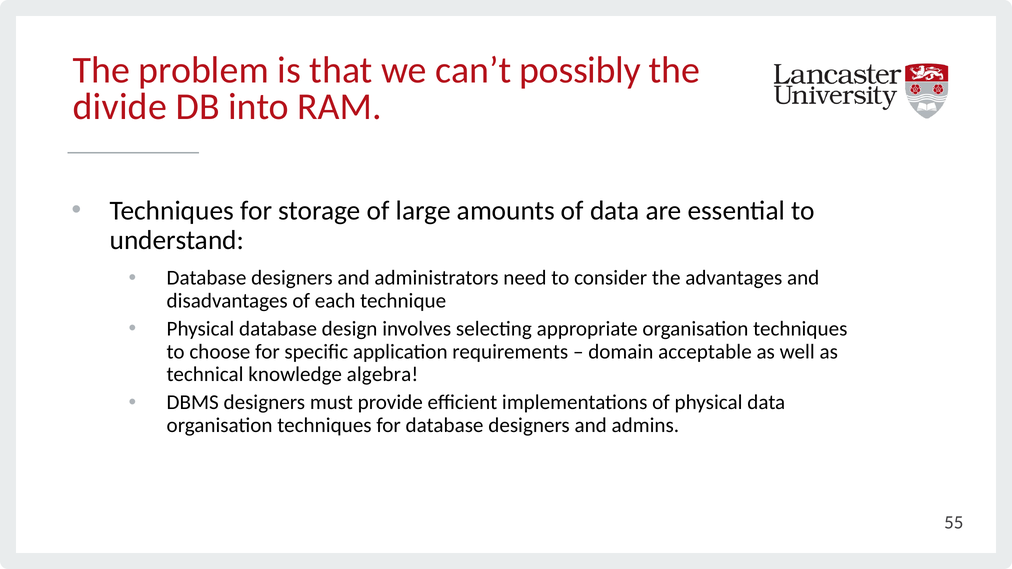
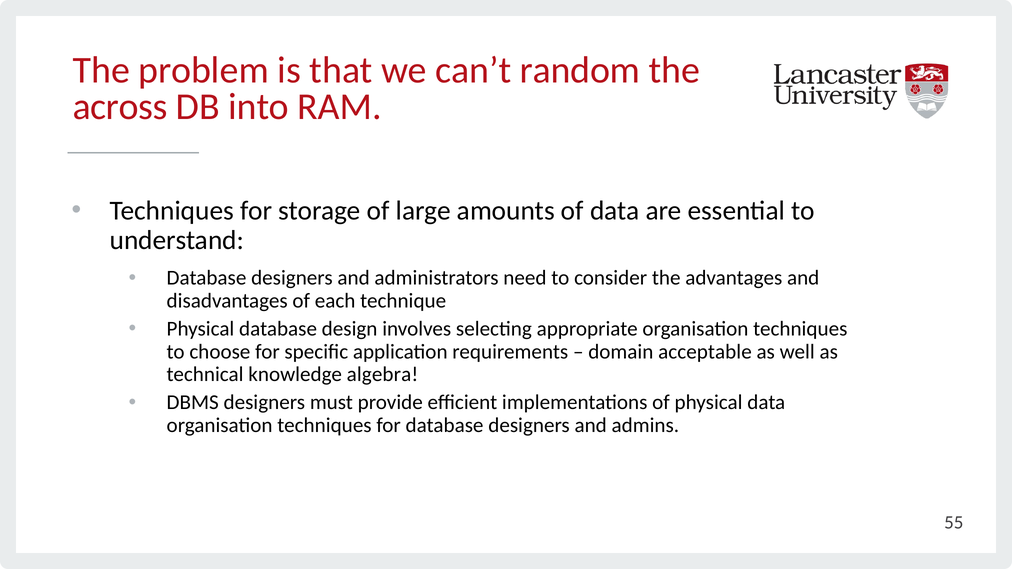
possibly: possibly -> random (580, 70)
divide: divide -> across (120, 107)
